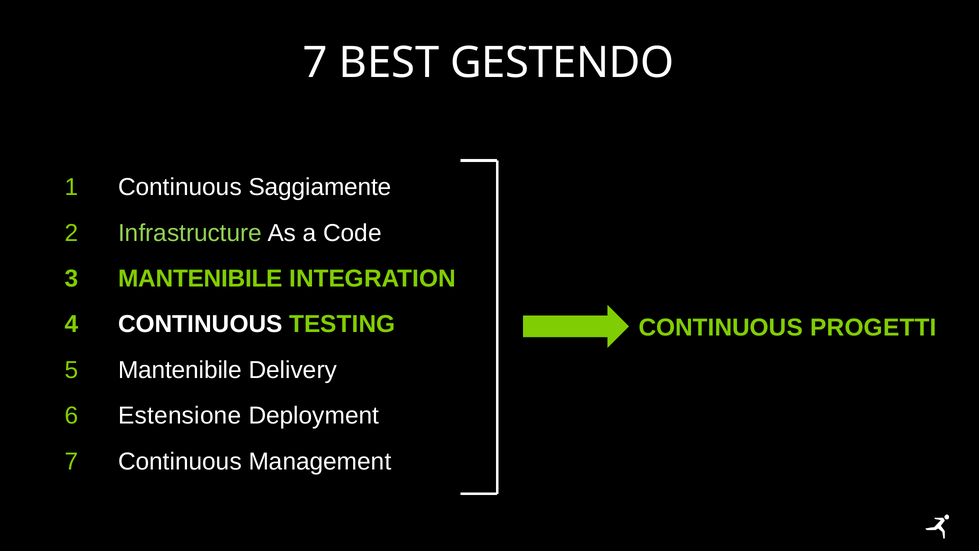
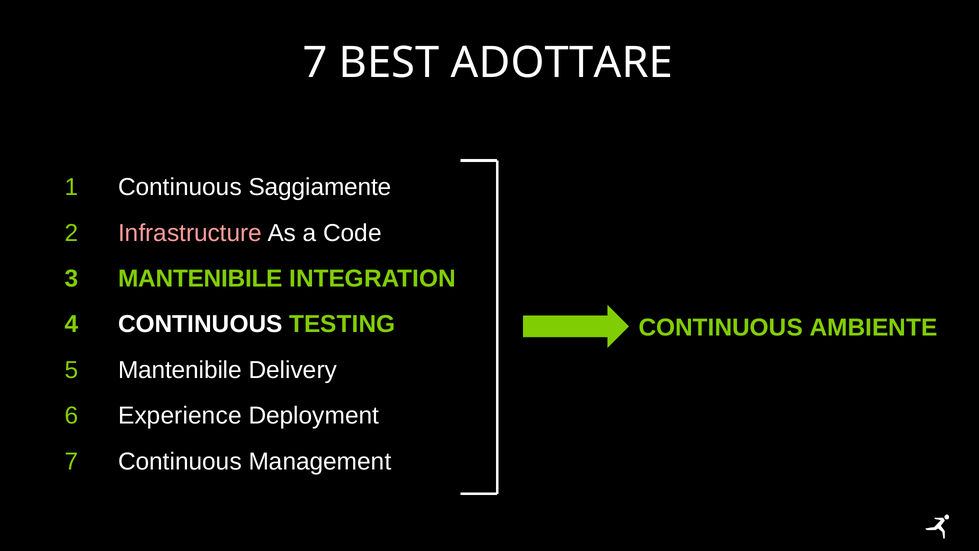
GESTENDO: GESTENDO -> ADOTTARE (562, 63)
Infrastructure colour: light green -> pink (190, 233)
PROGETTI: PROGETTI -> AMBIENTE (874, 328)
Estensione: Estensione -> Experience (180, 416)
